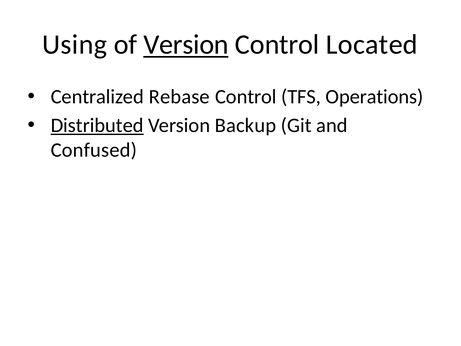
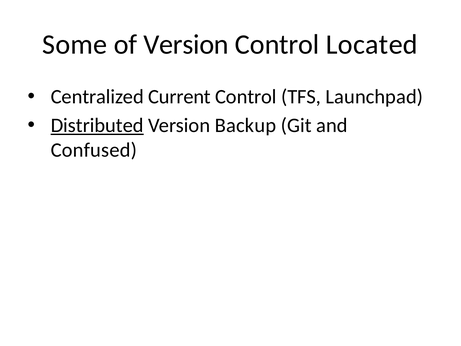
Using: Using -> Some (75, 45)
Version underline: present -> none (186, 45)
Rebase: Rebase -> Current (179, 97)
Operations: Operations -> Launchpad (374, 97)
